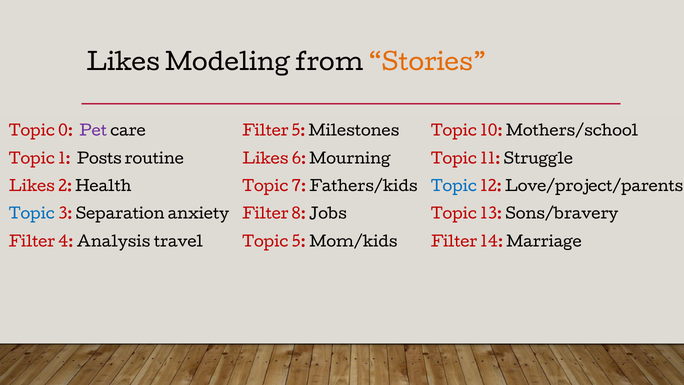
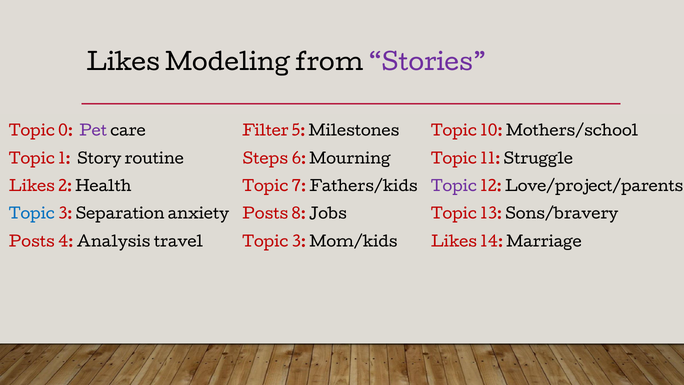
Stories colour: orange -> purple (427, 62)
Posts: Posts -> Story (99, 159)
Likes: Likes -> Steps (265, 159)
Topic colour: blue -> purple (454, 186)
Filter: Filter -> Posts (265, 214)
Filter: Filter -> Posts (32, 242)
5: 5 -> 3 (299, 242)
Filter: Filter -> Likes (454, 242)
